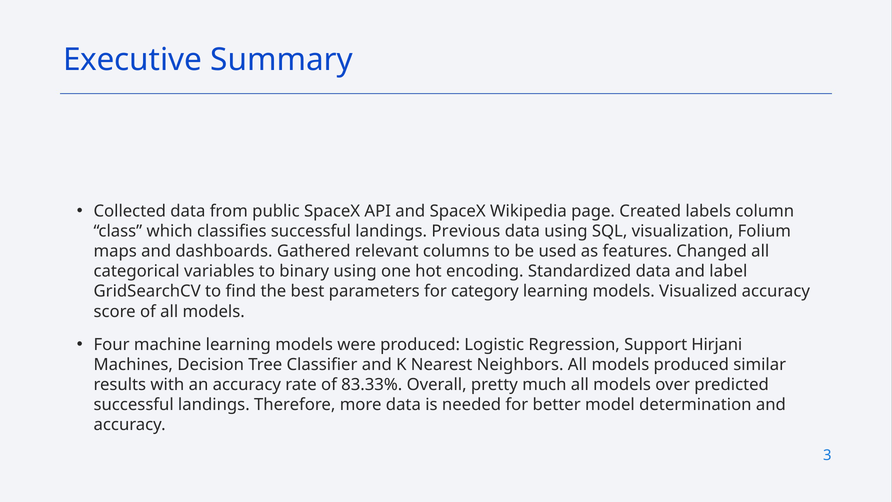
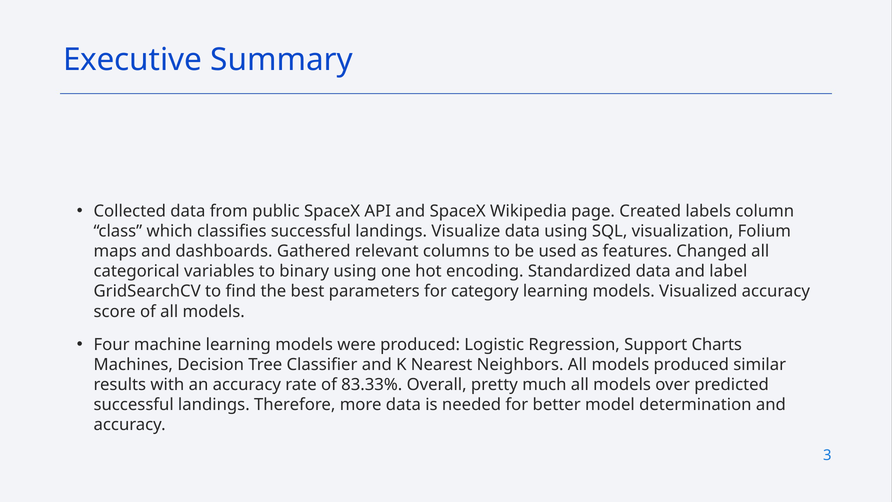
Previous: Previous -> Visualize (466, 231)
Hirjani: Hirjani -> Charts (717, 344)
